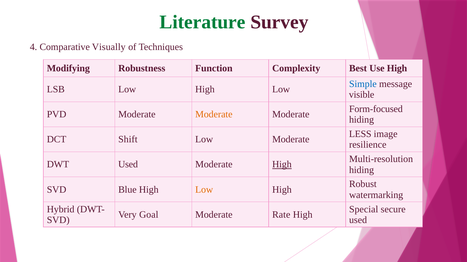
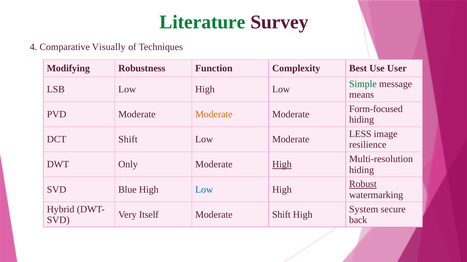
Use High: High -> User (397, 68)
Simple colour: blue -> green (363, 84)
visible: visible -> means (362, 95)
DWT Used: Used -> Only (128, 165)
Robust underline: none -> present (363, 185)
Low colour: orange -> blue (204, 190)
Special: Special -> System (364, 210)
Goal: Goal -> Itself (149, 215)
Moderate Rate: Rate -> Shift (281, 215)
used: used -> back (358, 221)
